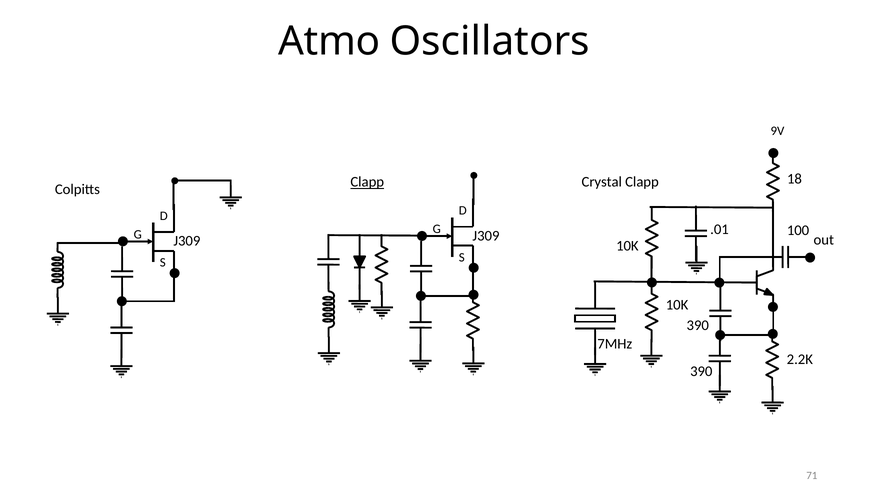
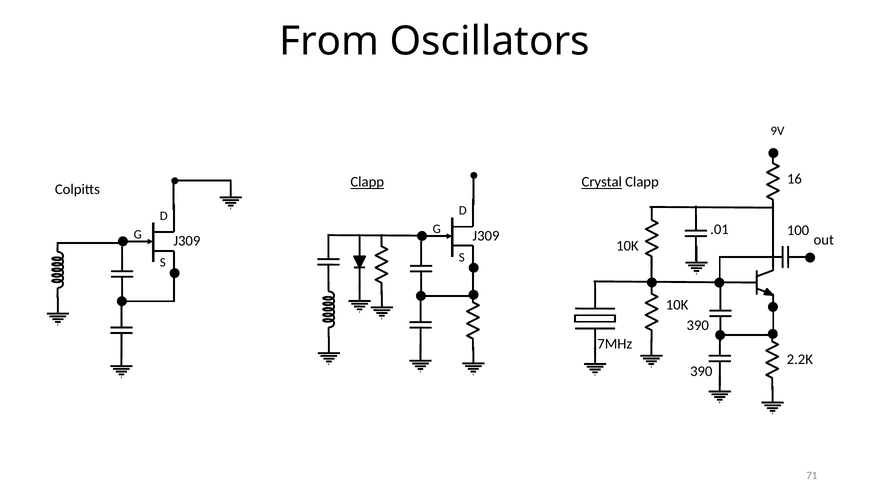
Atmo: Atmo -> From (329, 41)
Crystal underline: none -> present (602, 182)
18: 18 -> 16 (794, 179)
